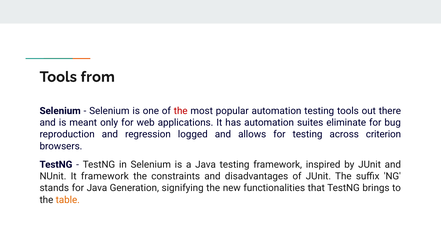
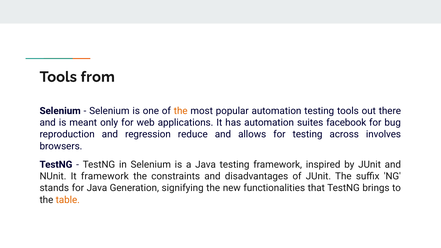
the colour: red -> orange (181, 111)
eliminate: eliminate -> facebook (346, 123)
logged: logged -> reduce (193, 134)
criterion: criterion -> involves (383, 134)
